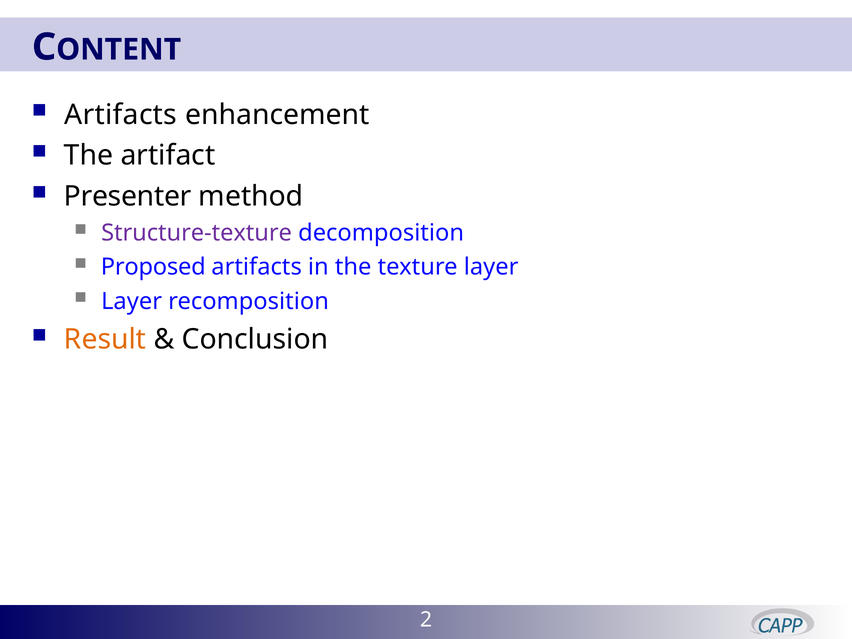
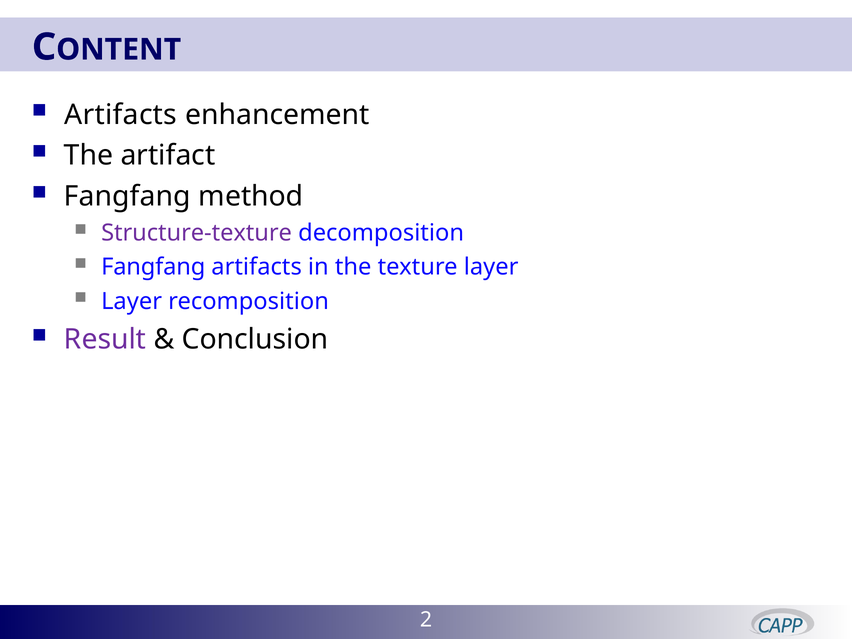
Presenter: Presenter -> Fangfang (127, 196)
Proposed: Proposed -> Fangfang (153, 267)
Result colour: orange -> purple (105, 340)
